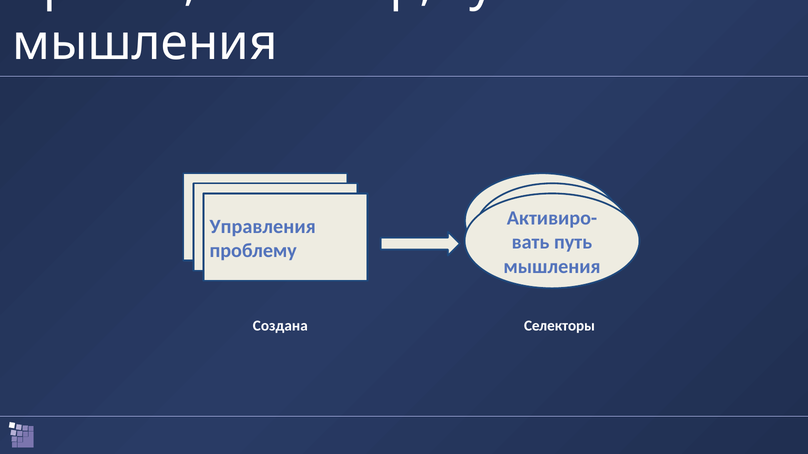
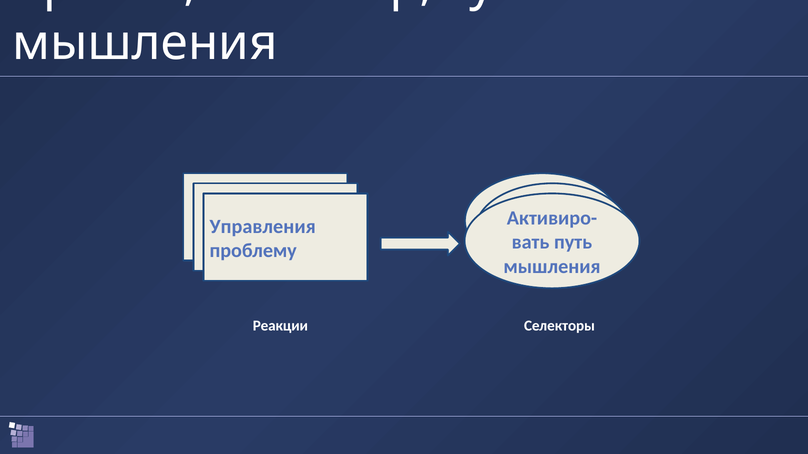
Создана: Создана -> Реакции (280, 326)
